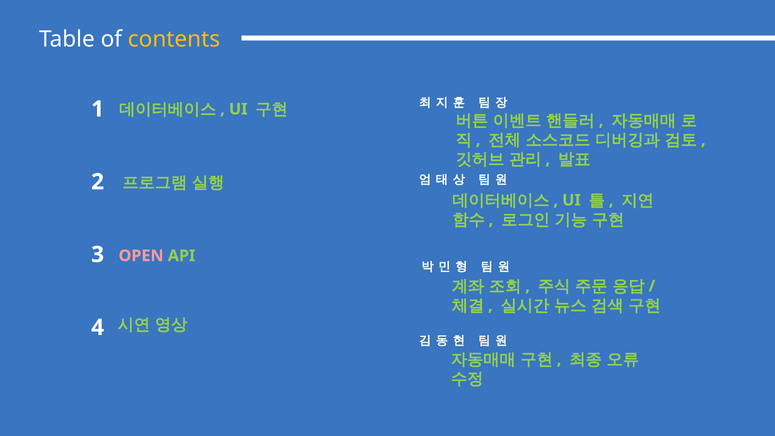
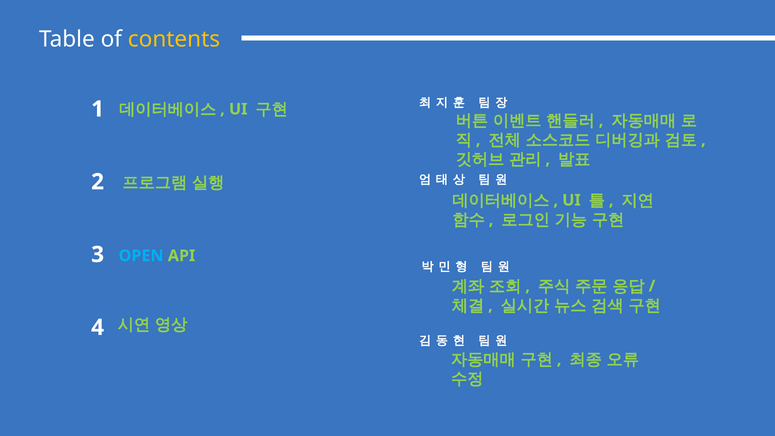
OPEN colour: pink -> light blue (141, 256)
